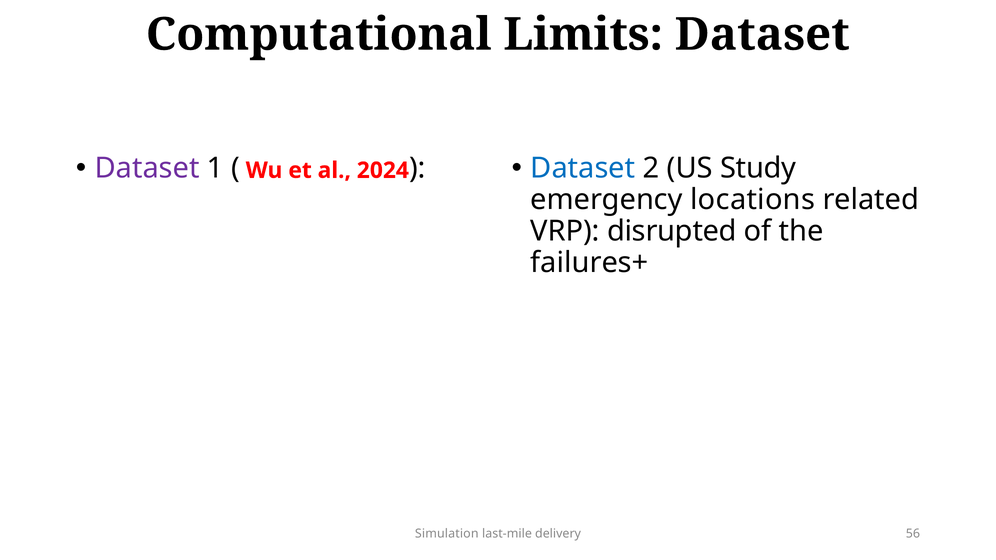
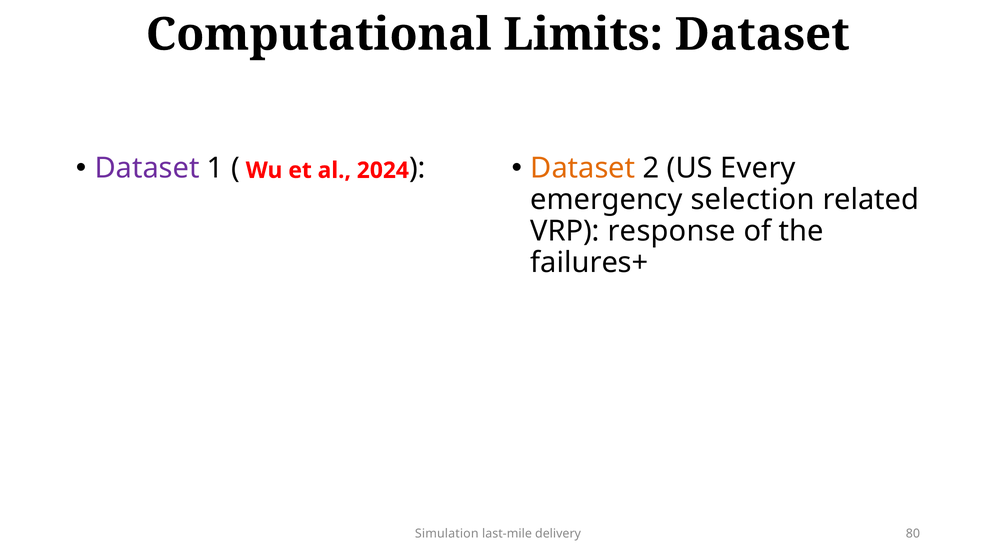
Dataset colour: blue -> orange (583, 168)
Study: Study -> Every (758, 168)
locations: locations -> selection (753, 200)
disrupted: disrupted -> response (672, 231)
56: 56 -> 80 (913, 534)
